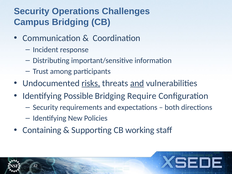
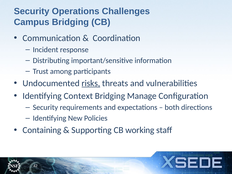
and underline: present -> none (137, 83)
Possible: Possible -> Context (78, 96)
Require: Require -> Manage (142, 96)
